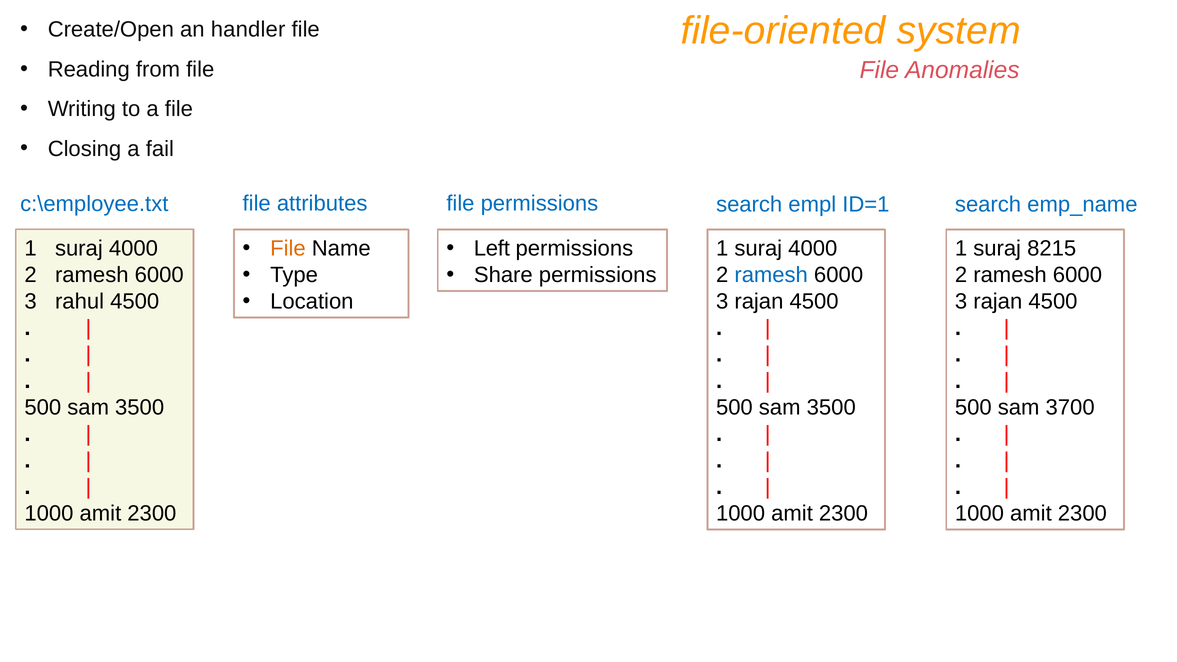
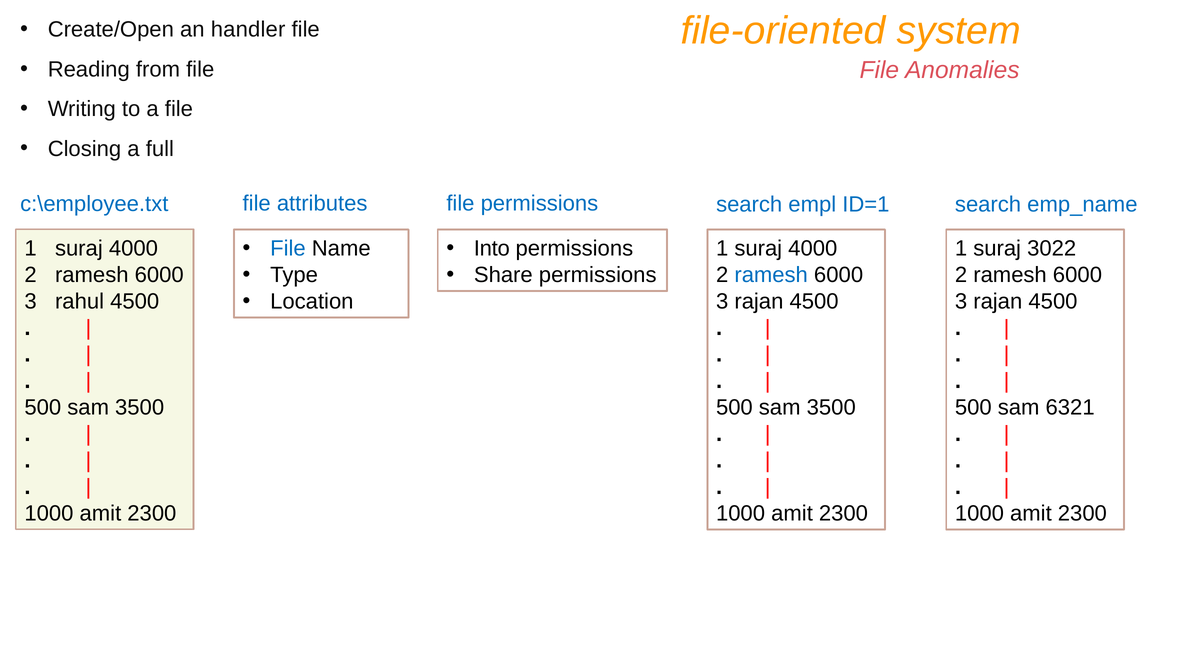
fail: fail -> full (160, 149)
File colour: orange -> blue (288, 249)
Left: Left -> Into (492, 249)
8215: 8215 -> 3022 (1052, 249)
3700: 3700 -> 6321 (1070, 408)
